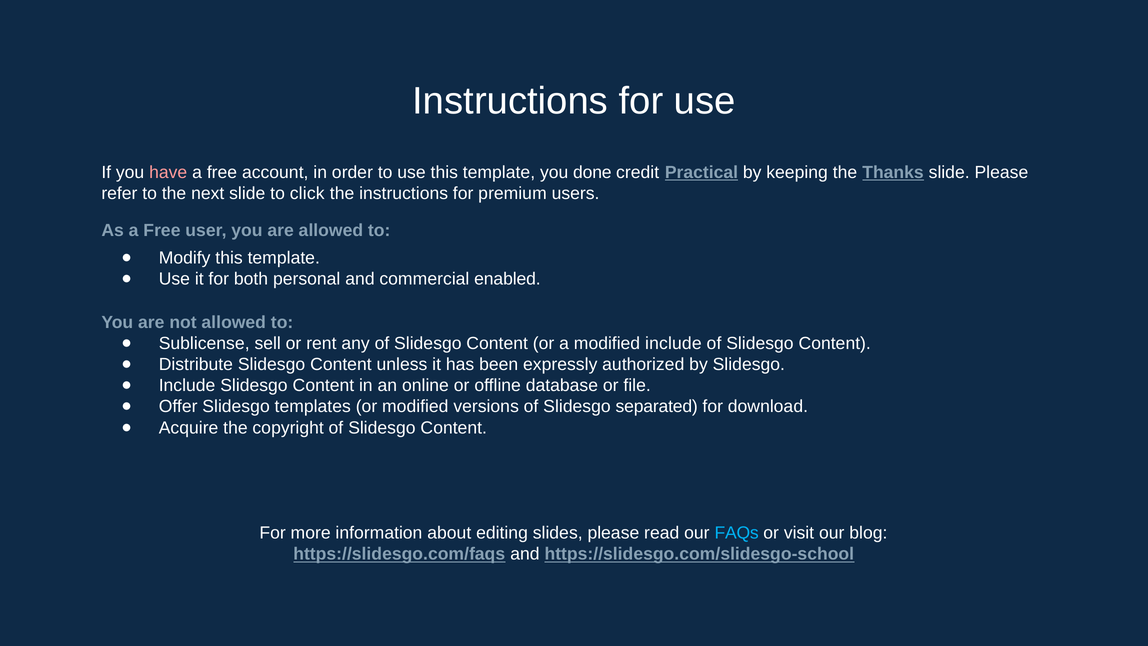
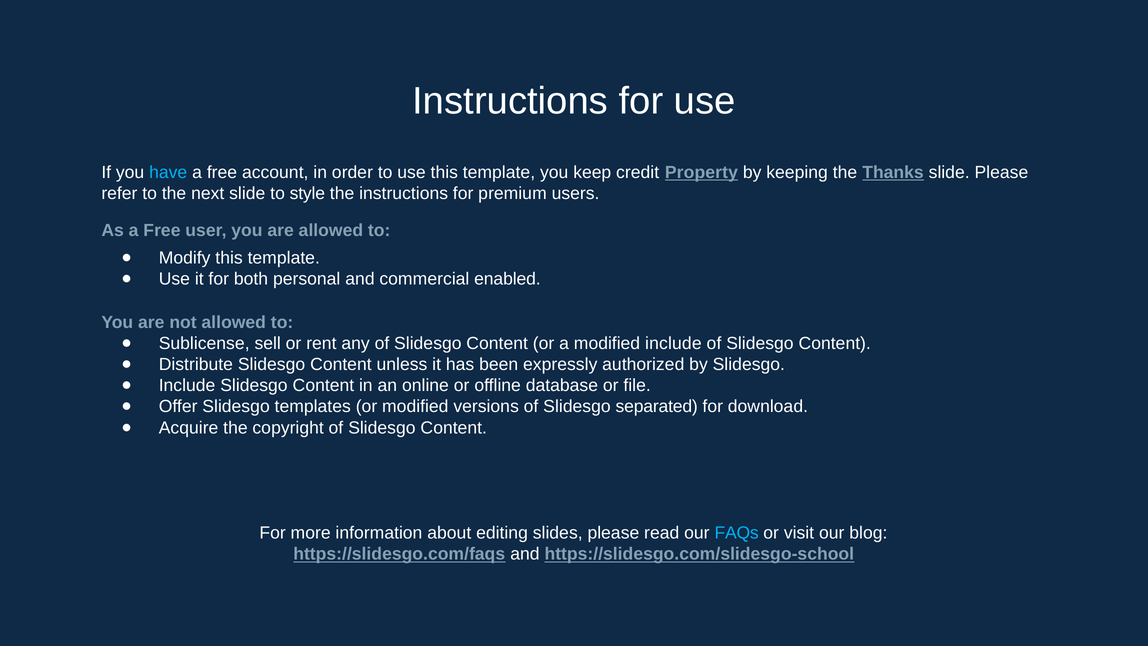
have colour: pink -> light blue (168, 172)
done: done -> keep (592, 172)
Practical: Practical -> Property (701, 172)
click: click -> style (307, 193)
